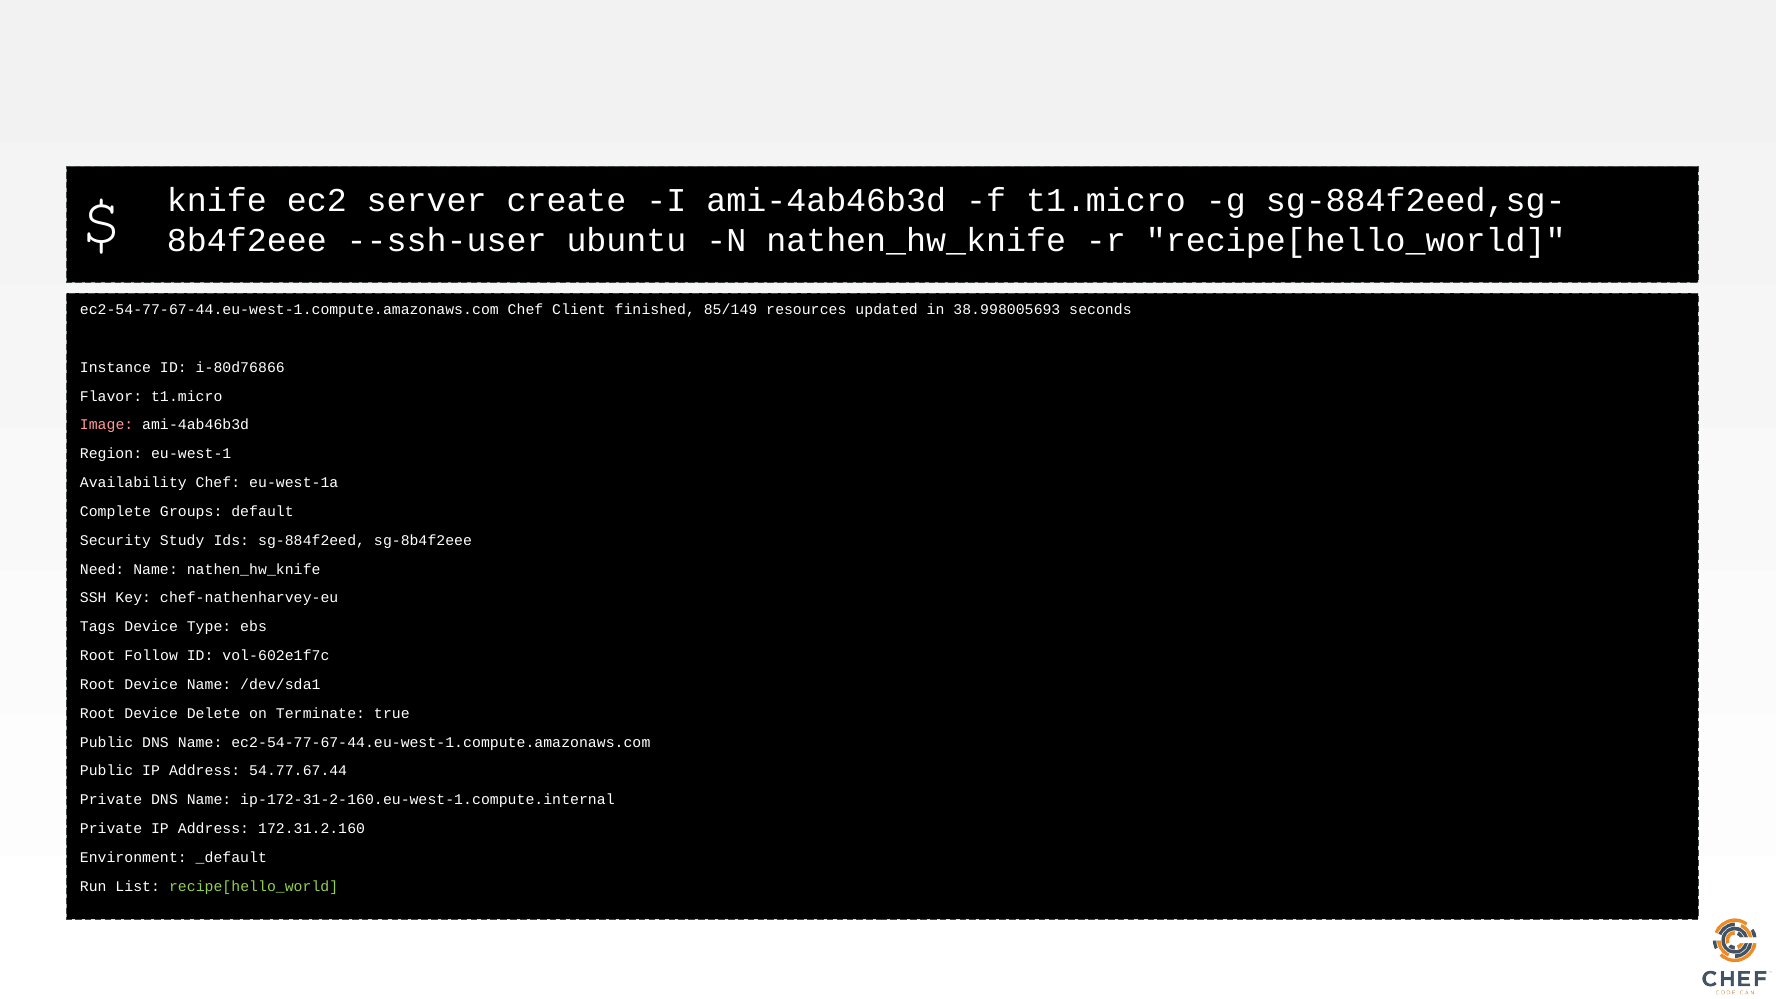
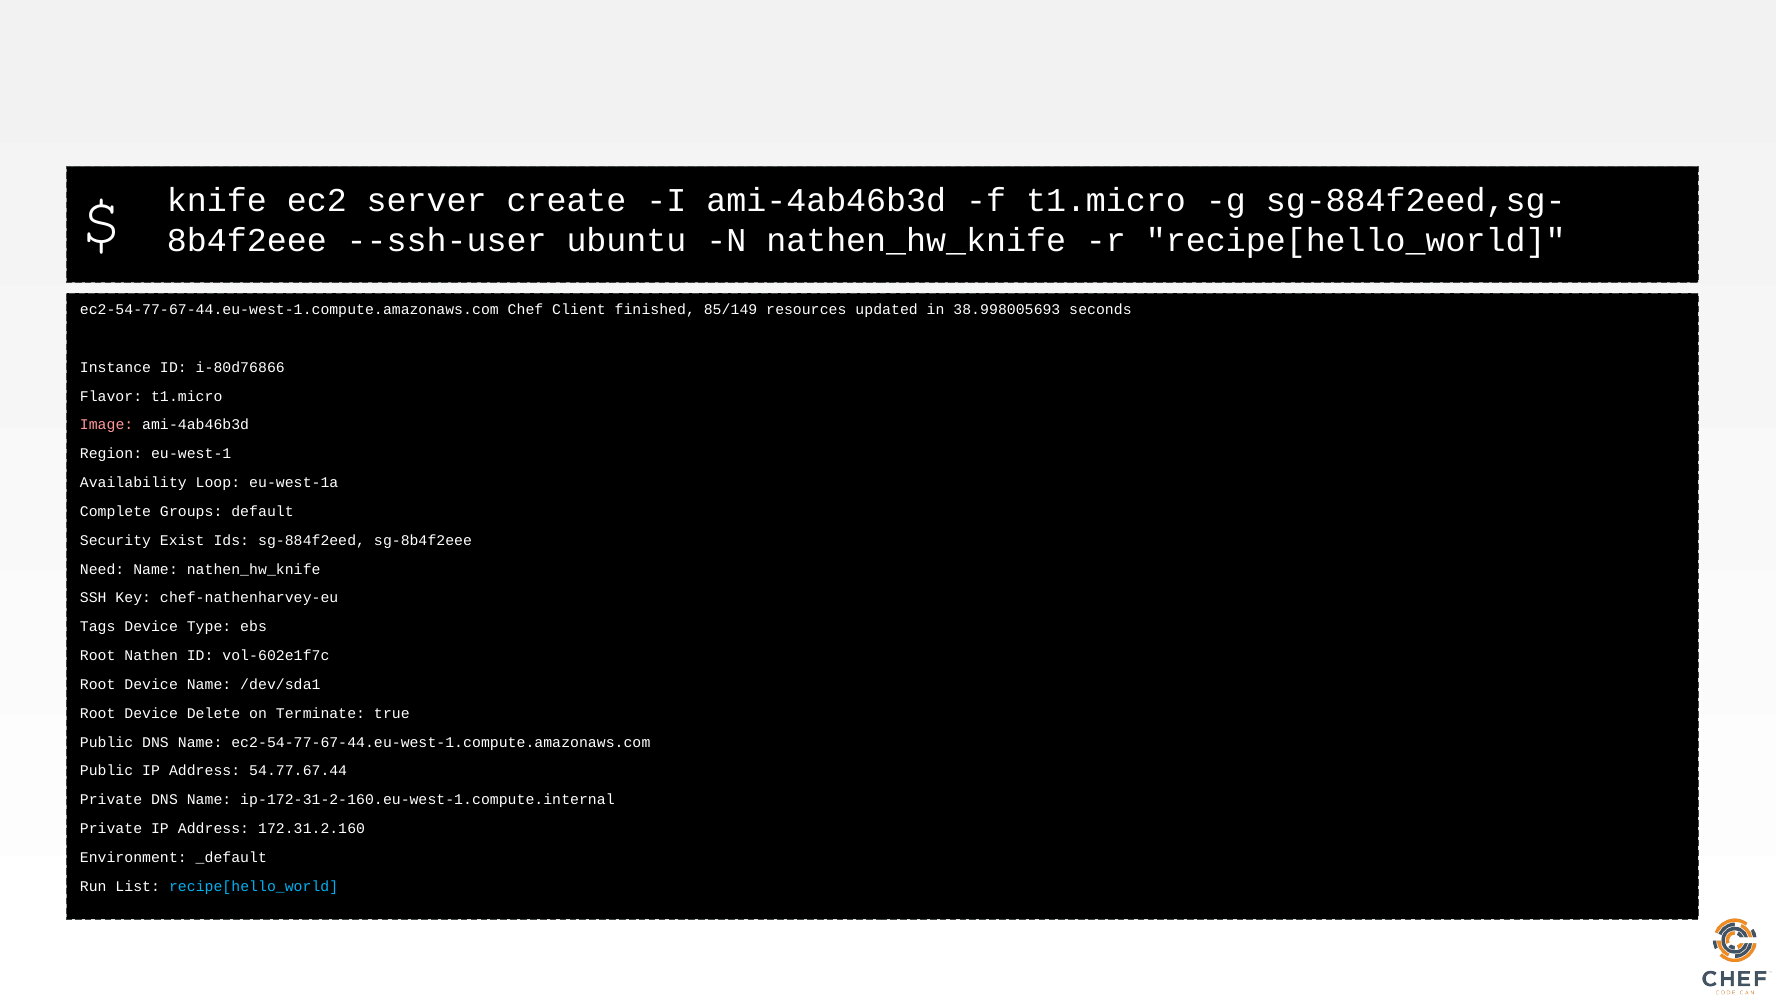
Availability Chef: Chef -> Loop (218, 483)
Study: Study -> Exist (182, 540)
Follow: Follow -> Nathen (151, 656)
recipe[hello_world colour: light green -> light blue (254, 886)
